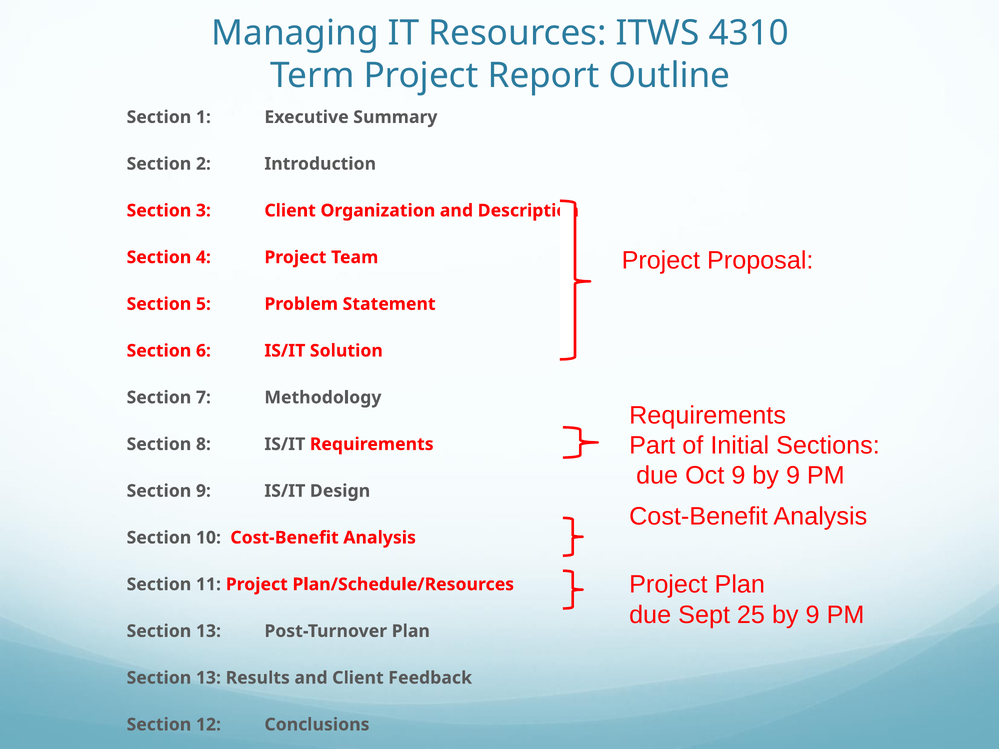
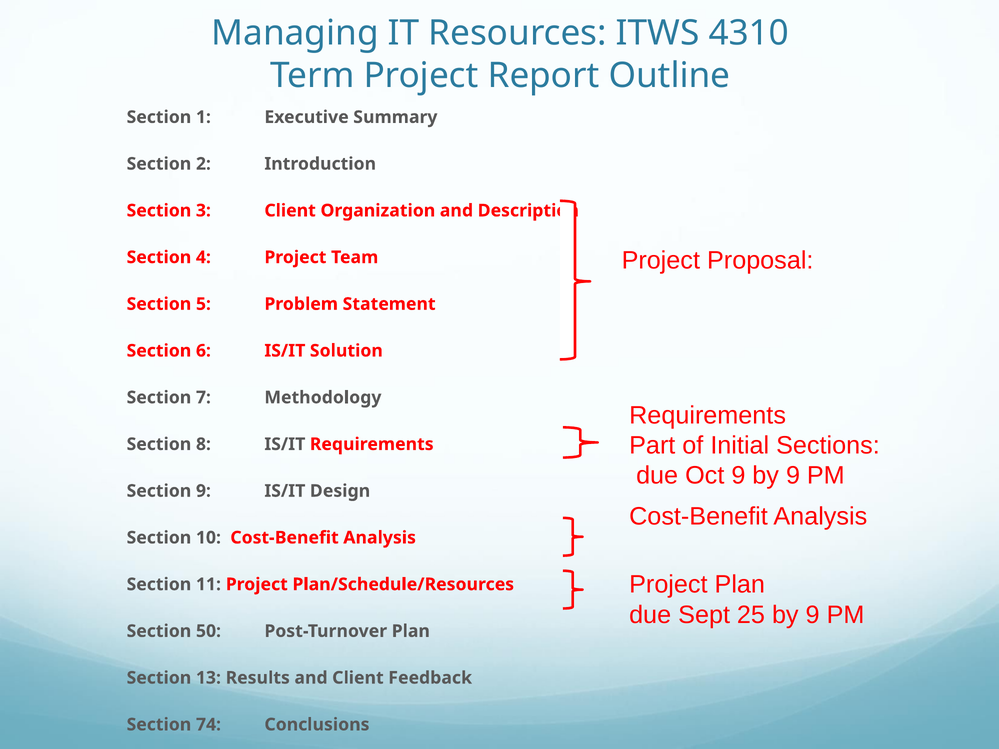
13: 13 -> 50 (208, 631)
12: 12 -> 74 (208, 725)
